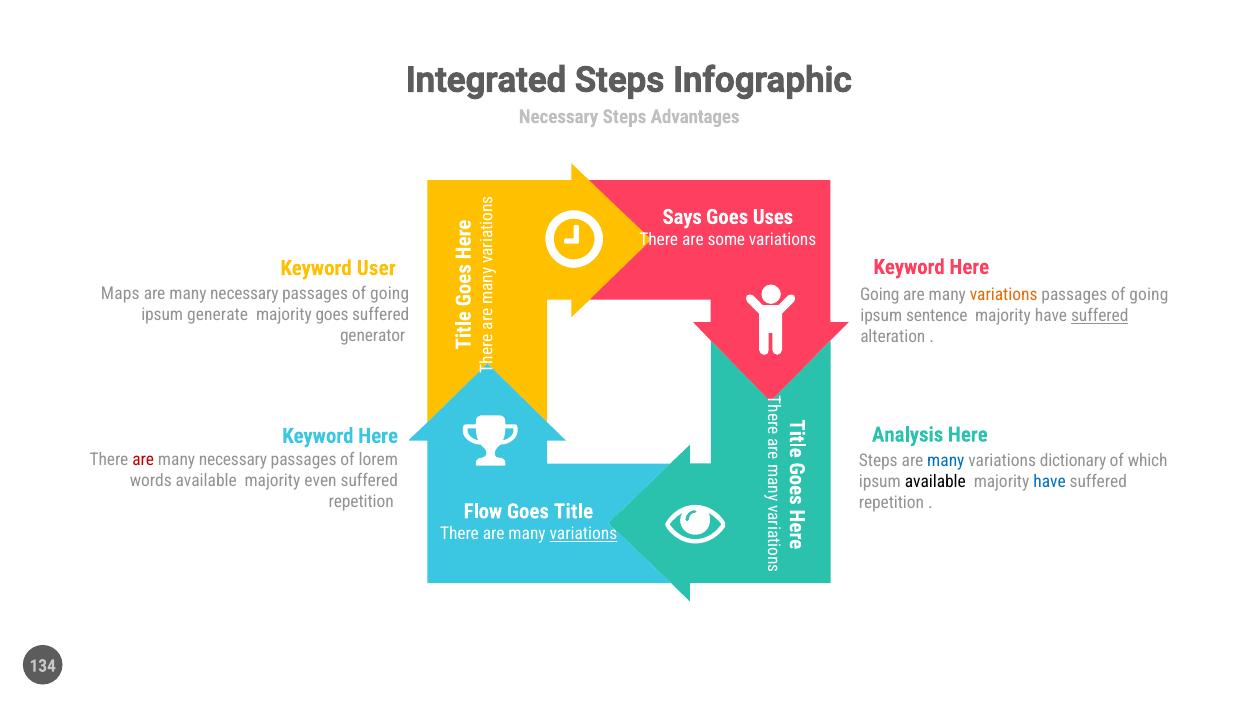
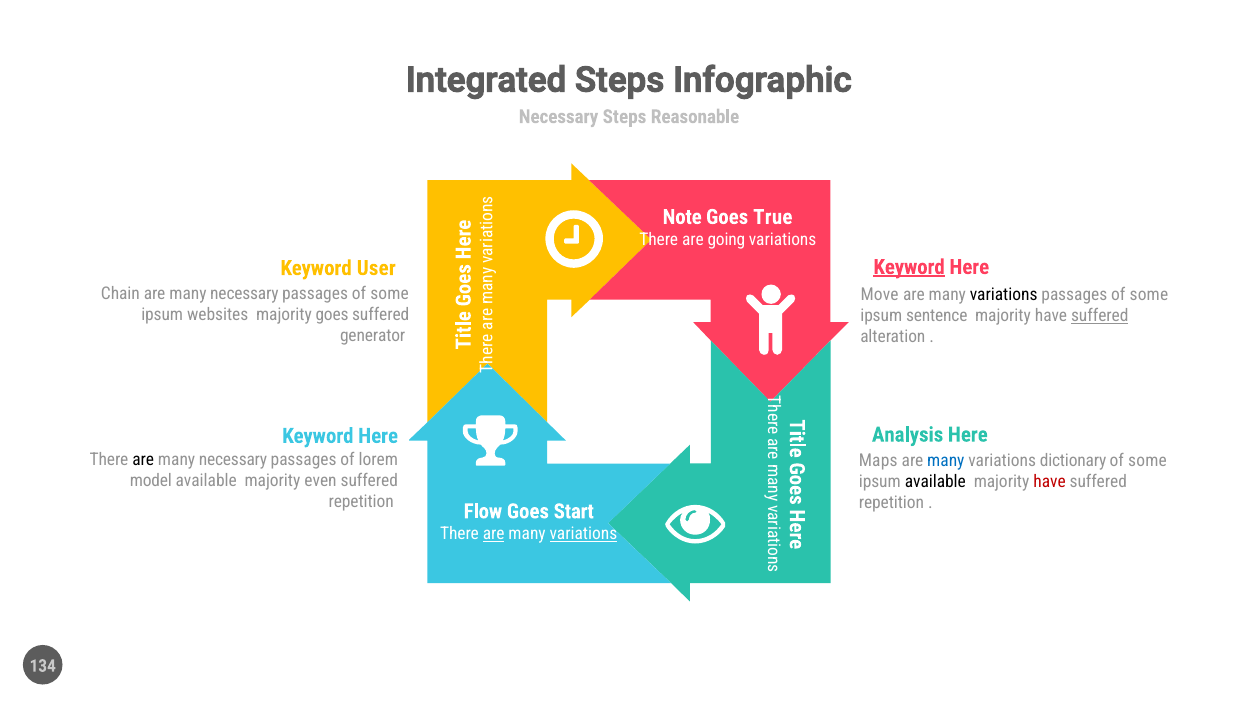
Advantages: Advantages -> Reasonable (695, 117)
Says: Says -> Note (682, 217)
Uses: Uses -> True (773, 217)
some: some -> going (726, 240)
Keyword underline: none -> present (909, 267)
Maps: Maps -> Chain (120, 294)
going: going -> some (390, 294)
Going: Going -> Move (880, 295)
variations colour: orange -> black (1004, 295)
going: going -> some (1149, 295)
generate: generate -> websites (218, 315)
are colour: red -> black (143, 460)
Steps: Steps -> Maps (878, 462)
which: which -> some (1147, 462)
words: words -> model (151, 481)
have colour: blue -> red (1050, 483)
Title: Title -> Start (574, 512)
are underline: none -> present (494, 535)
